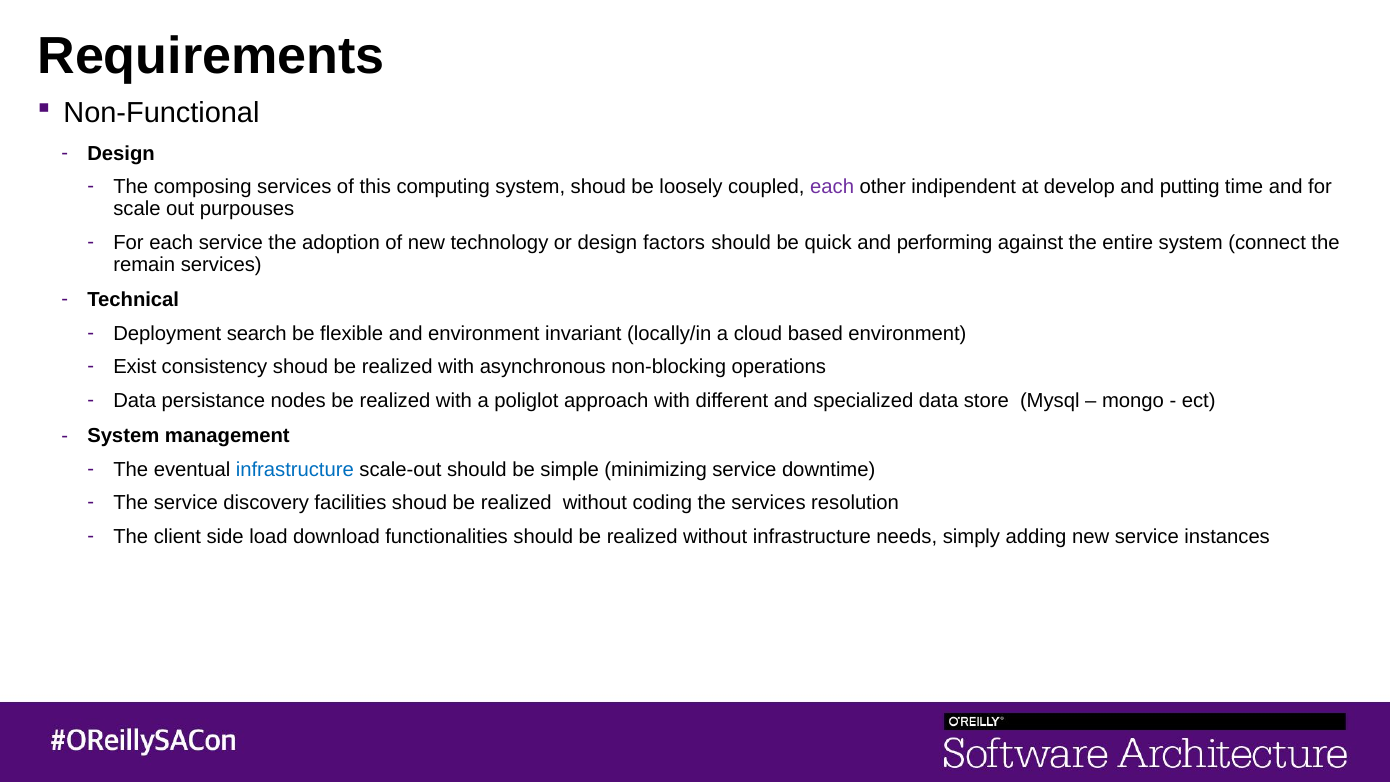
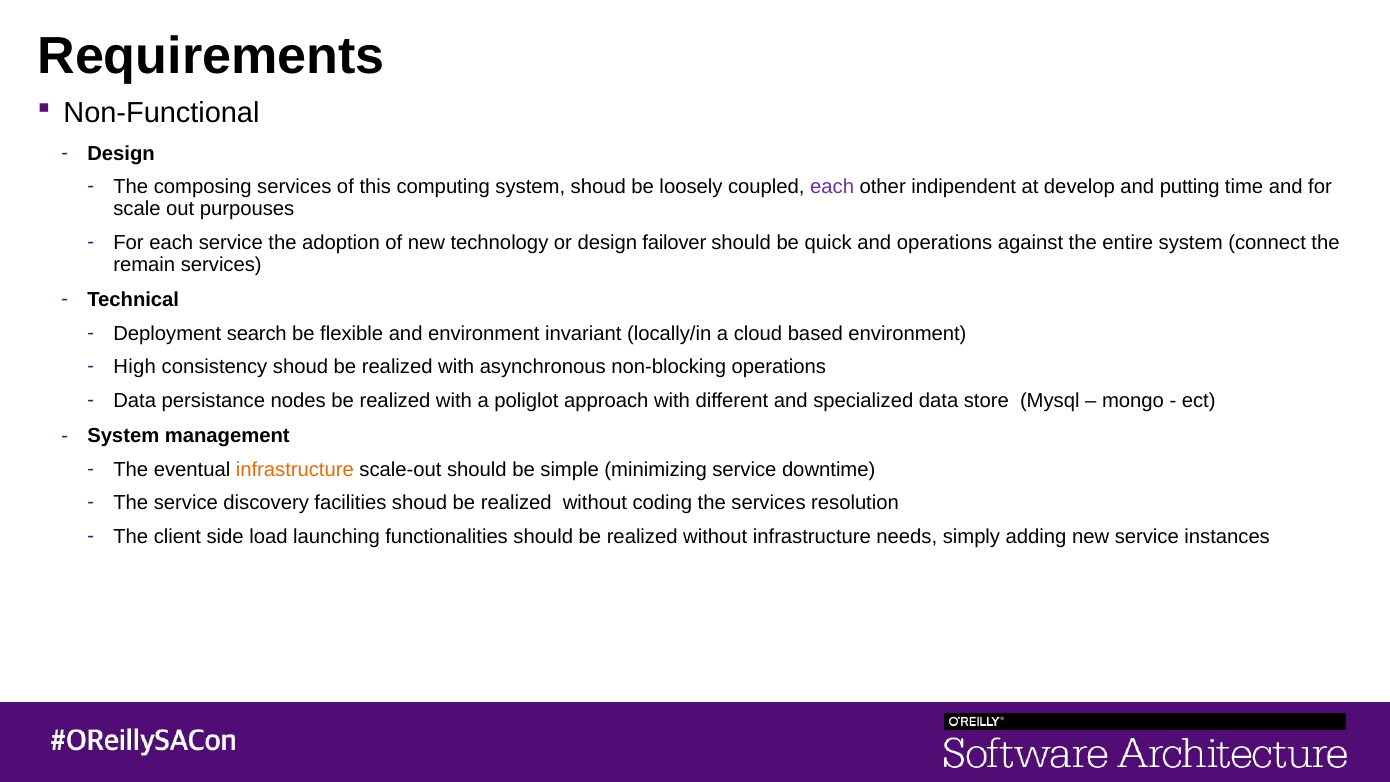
factors: factors -> failover (674, 242)
and performing: performing -> operations (945, 242)
Exist: Exist -> High (135, 367)
infrastructure colour: blue -> orange (295, 470)
download: download -> launching (336, 536)
